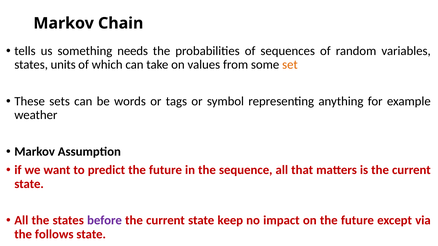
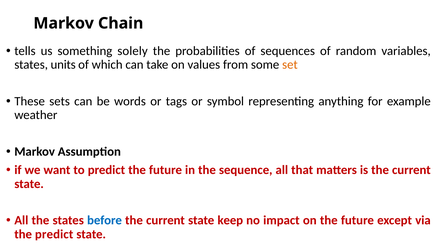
needs: needs -> solely (133, 51)
before colour: purple -> blue (105, 221)
the follows: follows -> predict (54, 235)
